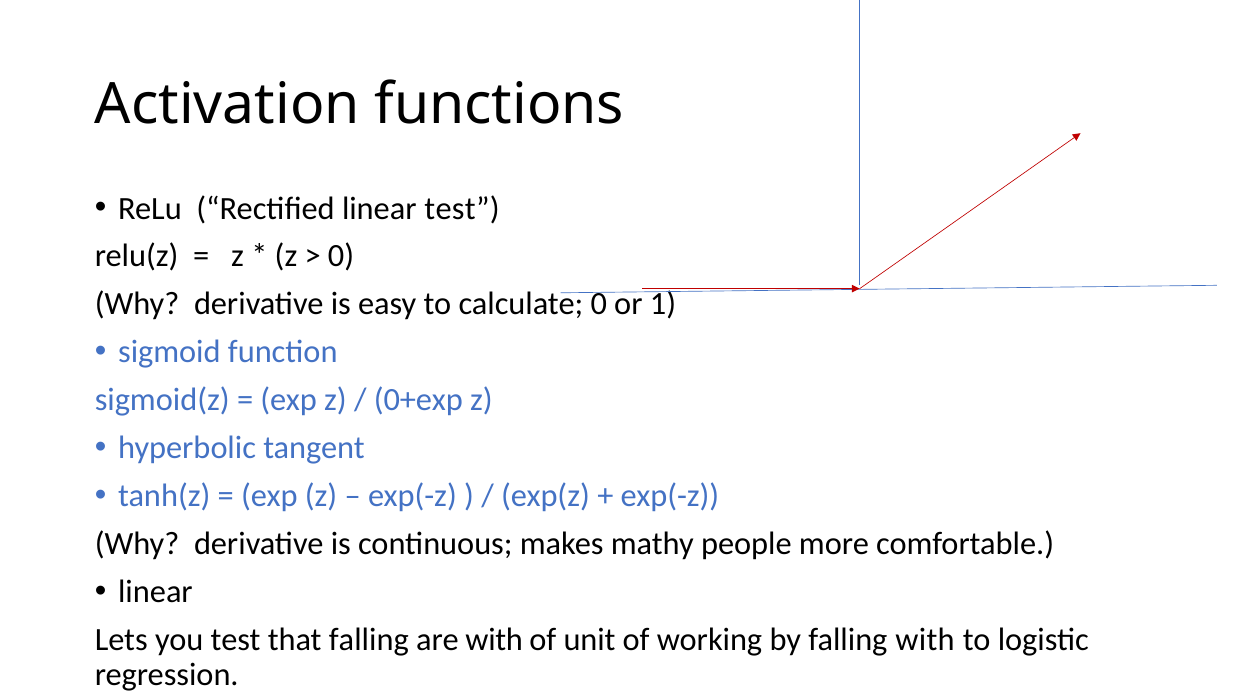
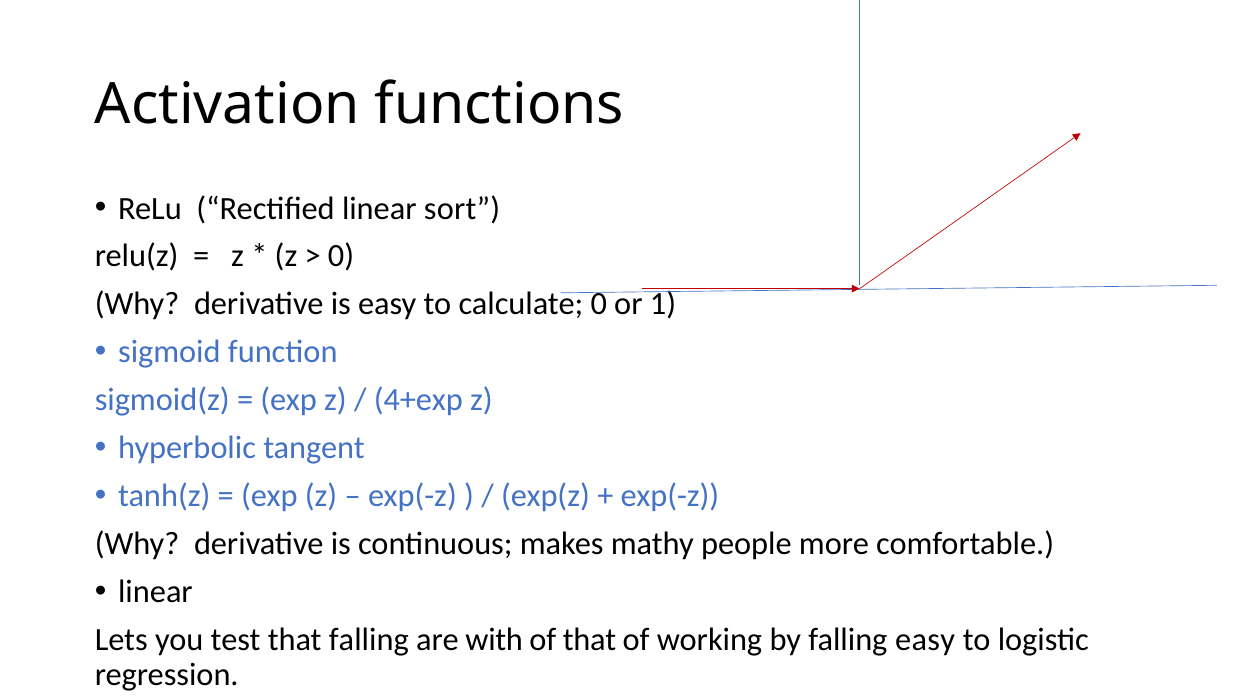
linear test: test -> sort (462, 208)
0+exp: 0+exp -> 4+exp (418, 400)
of unit: unit -> that (590, 640)
falling with: with -> easy (925, 640)
